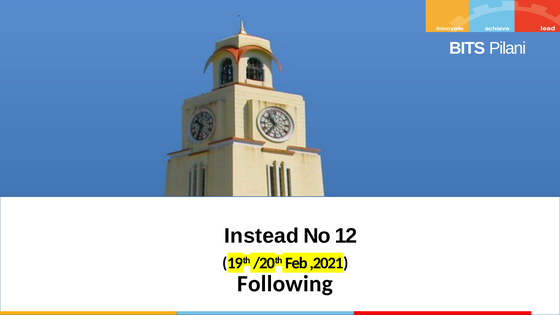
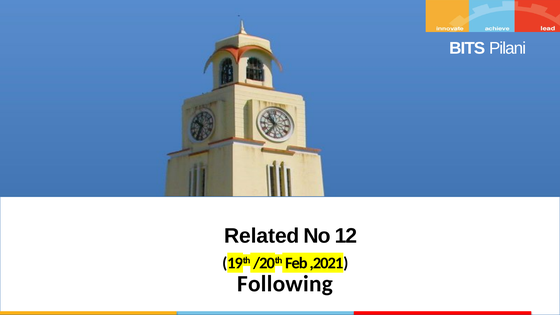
Instead: Instead -> Related (262, 236)
